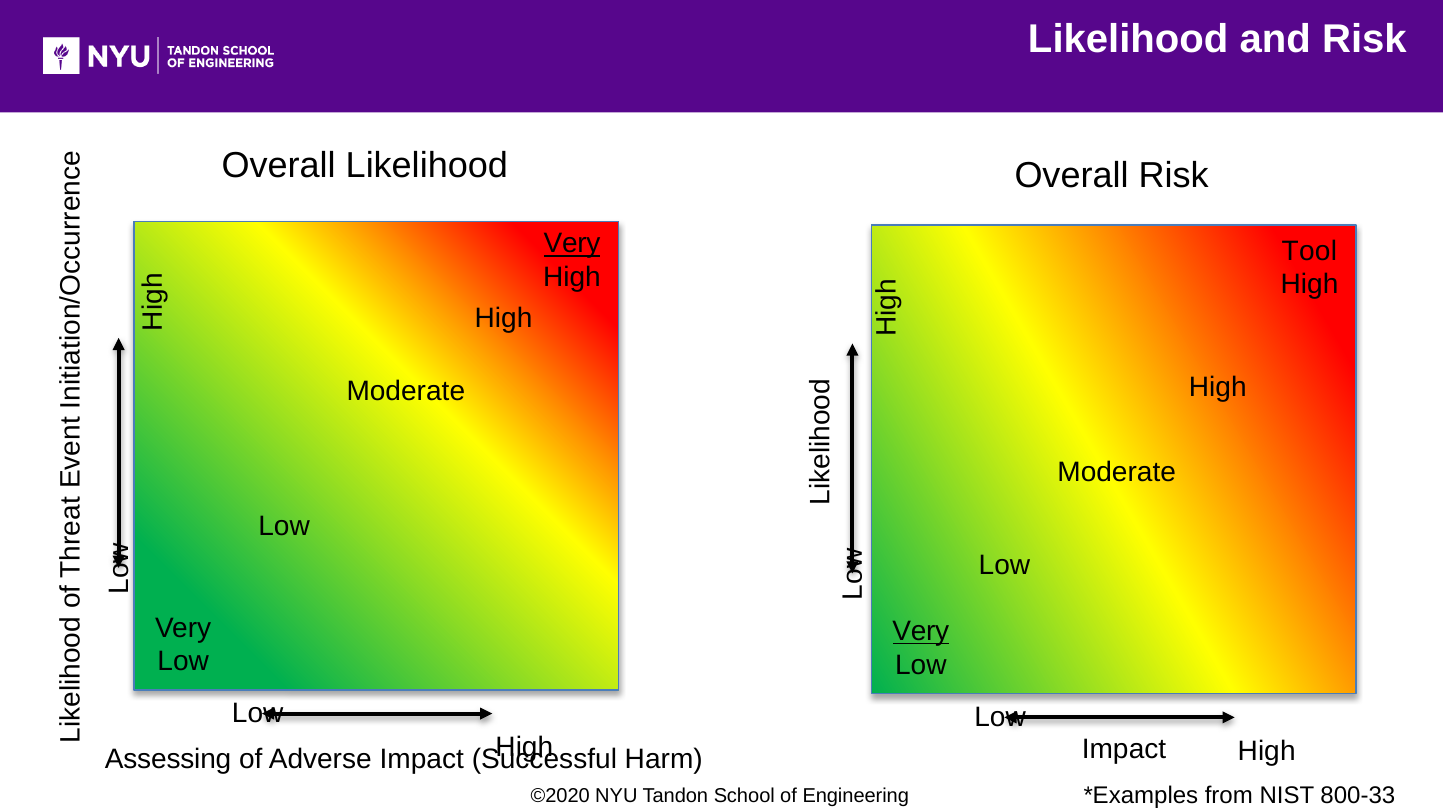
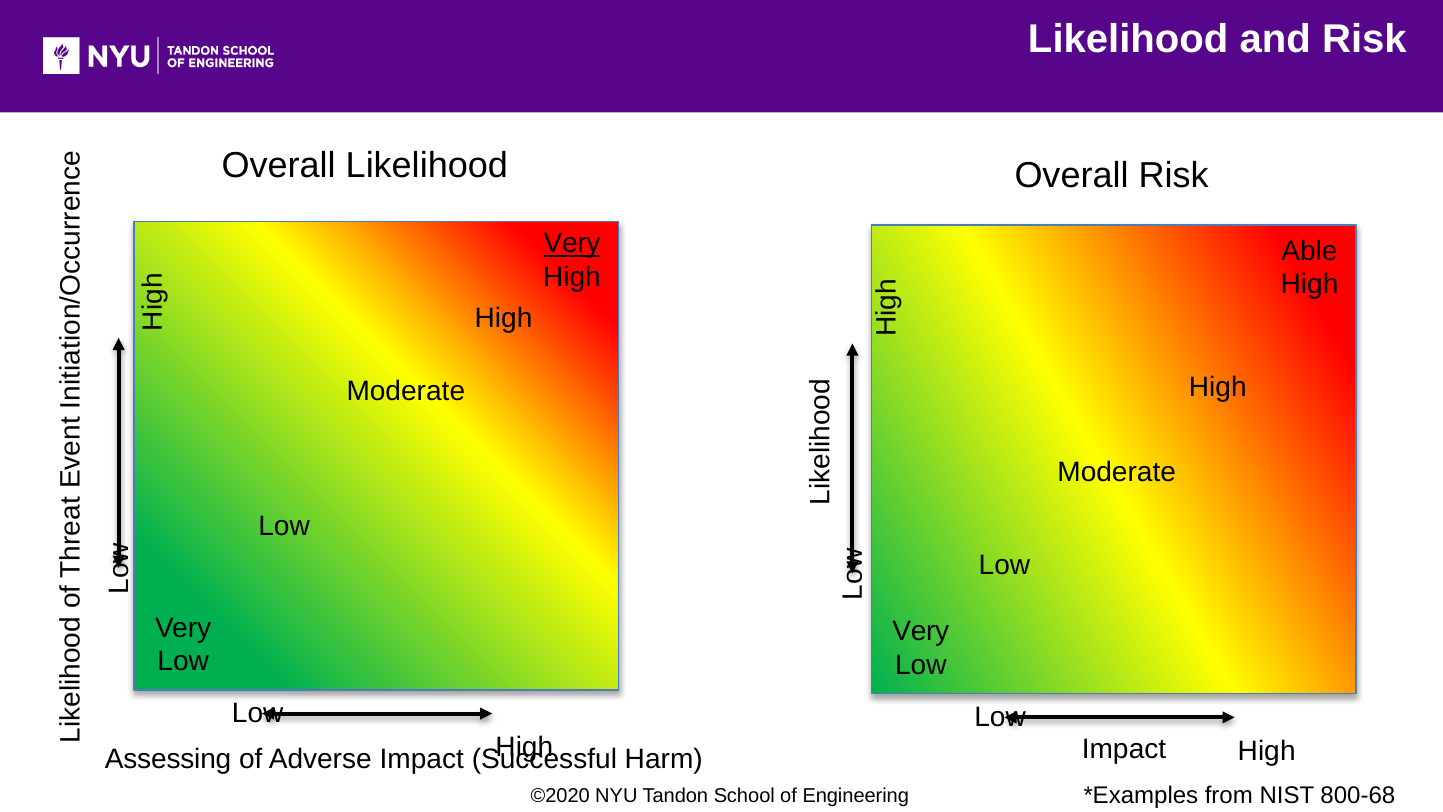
Tool: Tool -> Able (1309, 251)
Very underline: present -> none (921, 631)
800-33: 800-33 -> 800-68 (1358, 795)
